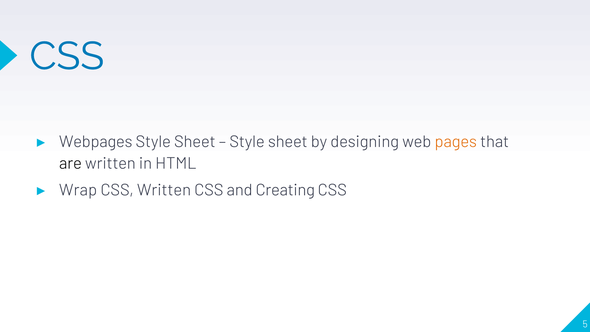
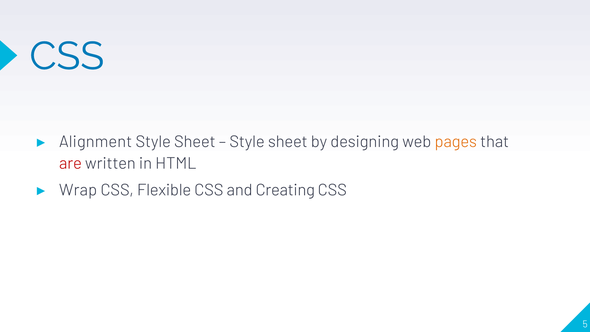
Webpages: Webpages -> Alignment (96, 142)
are colour: black -> red (70, 163)
CSS Written: Written -> Flexible (164, 190)
